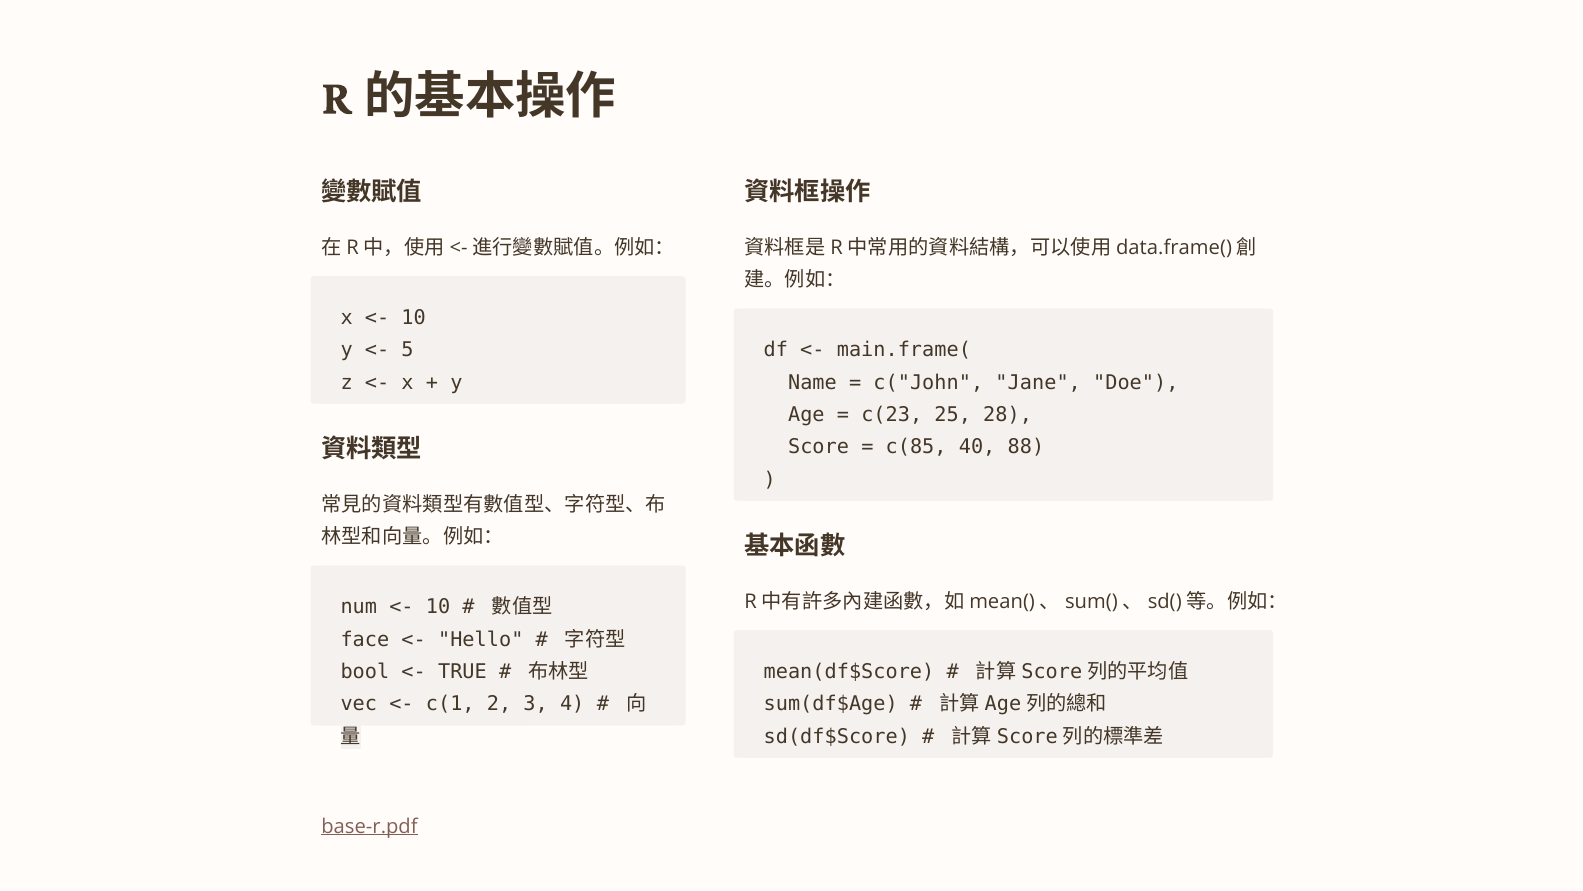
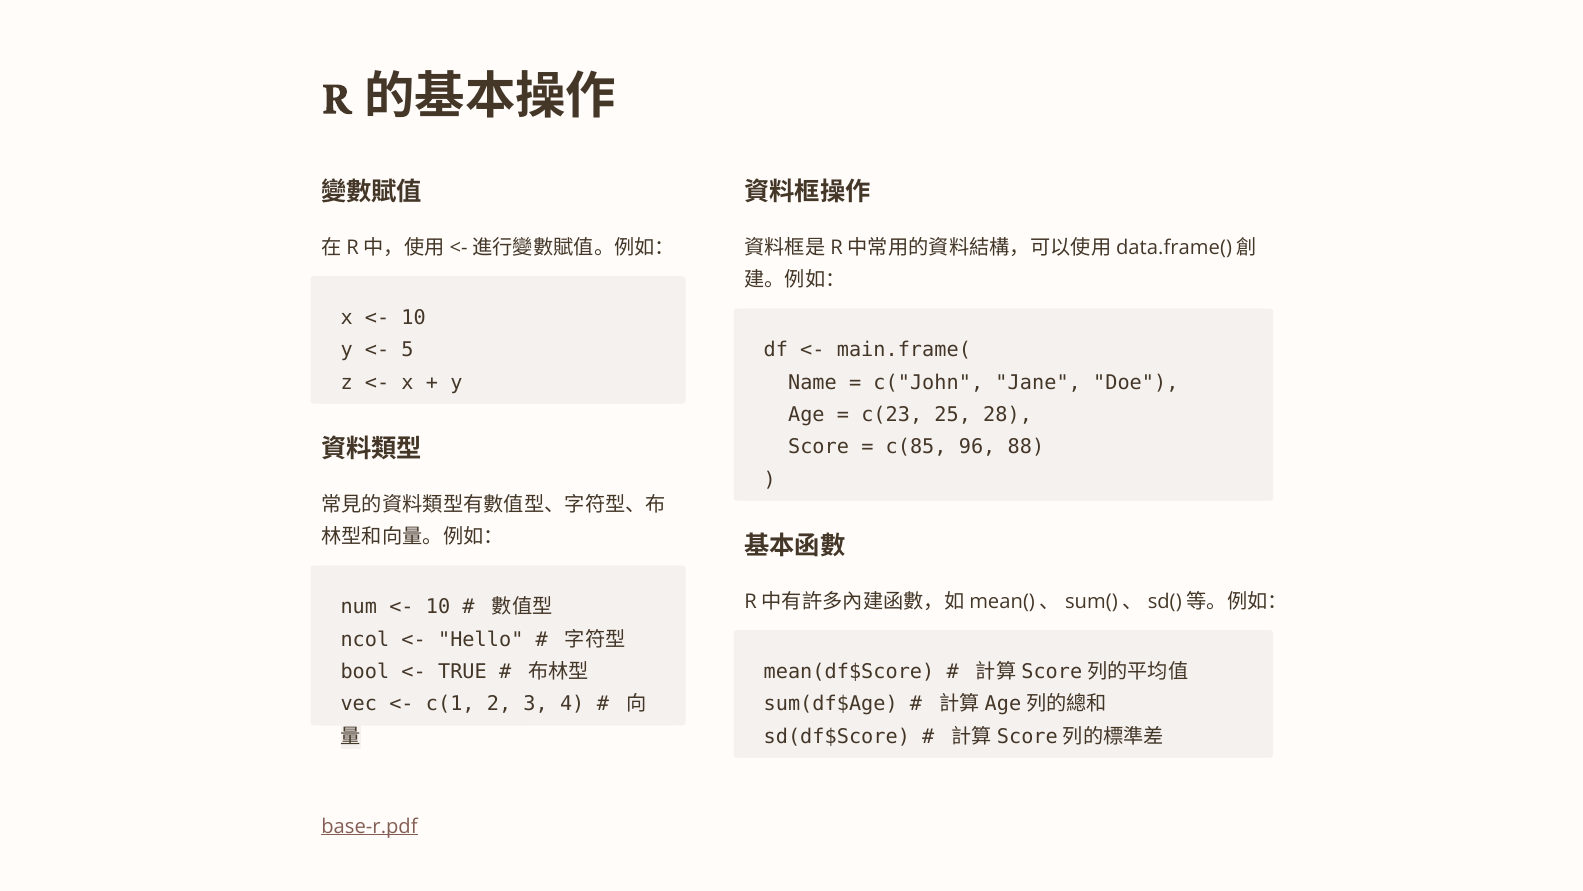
40: 40 -> 96 (977, 447)
face: face -> ncol (365, 639)
